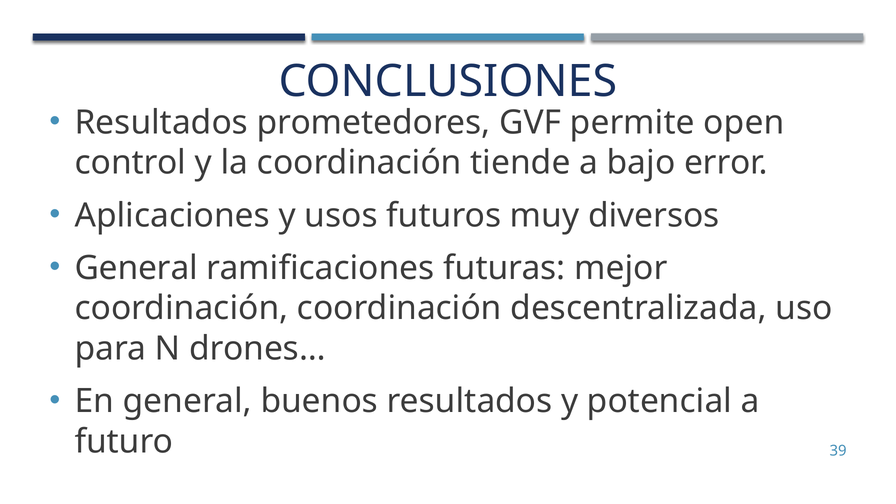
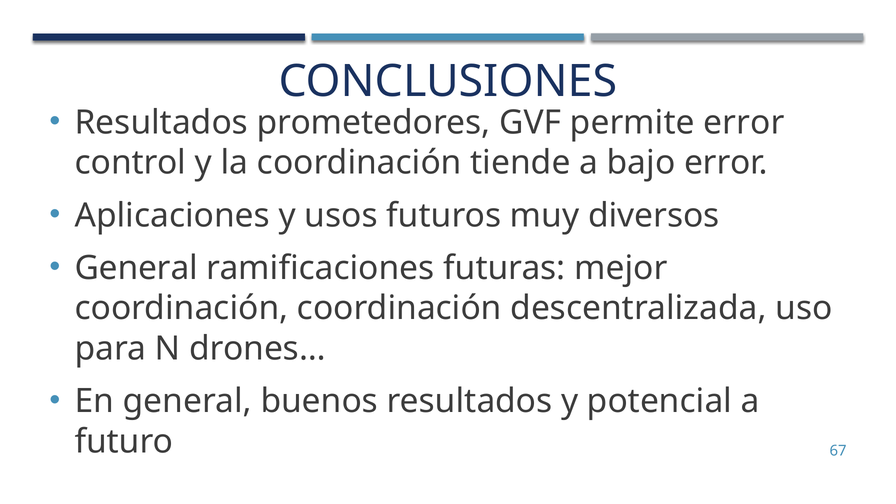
permite open: open -> error (744, 122)
39: 39 -> 67 (838, 451)
